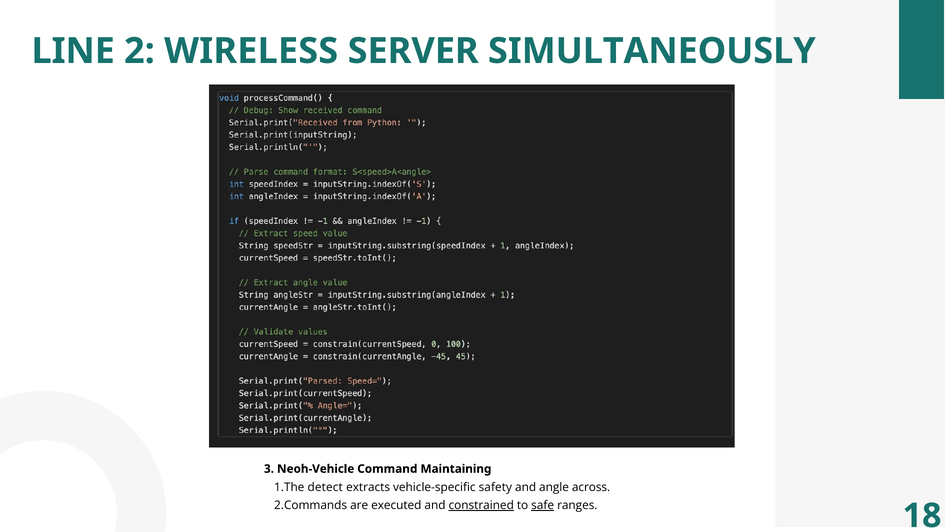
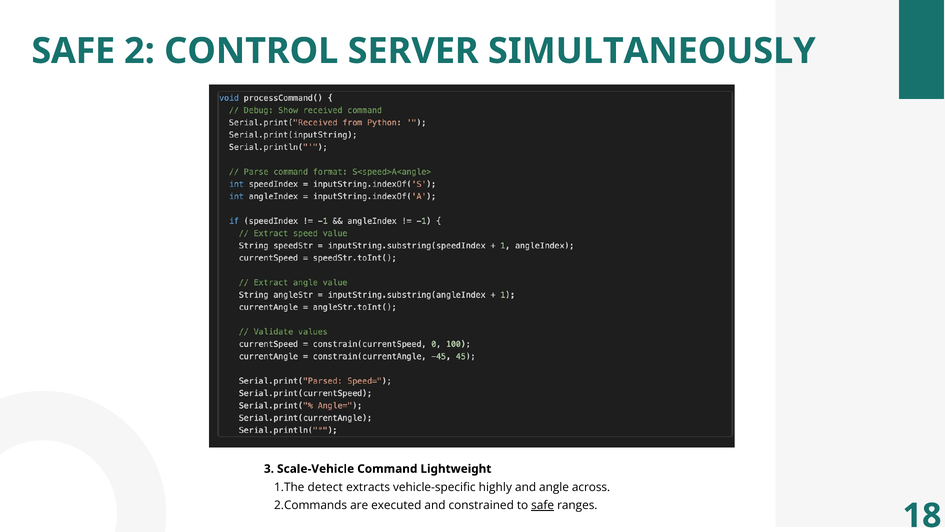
LINE: LINE -> SAFE (73, 51)
WIRELESS: WIRELESS -> CONTROL (251, 51)
Neoh-Vehicle: Neoh-Vehicle -> Scale-Vehicle (316, 468)
Maintaining: Maintaining -> Lightweight (456, 468)
safety: safety -> highly (495, 487)
constrained underline: present -> none (481, 505)
